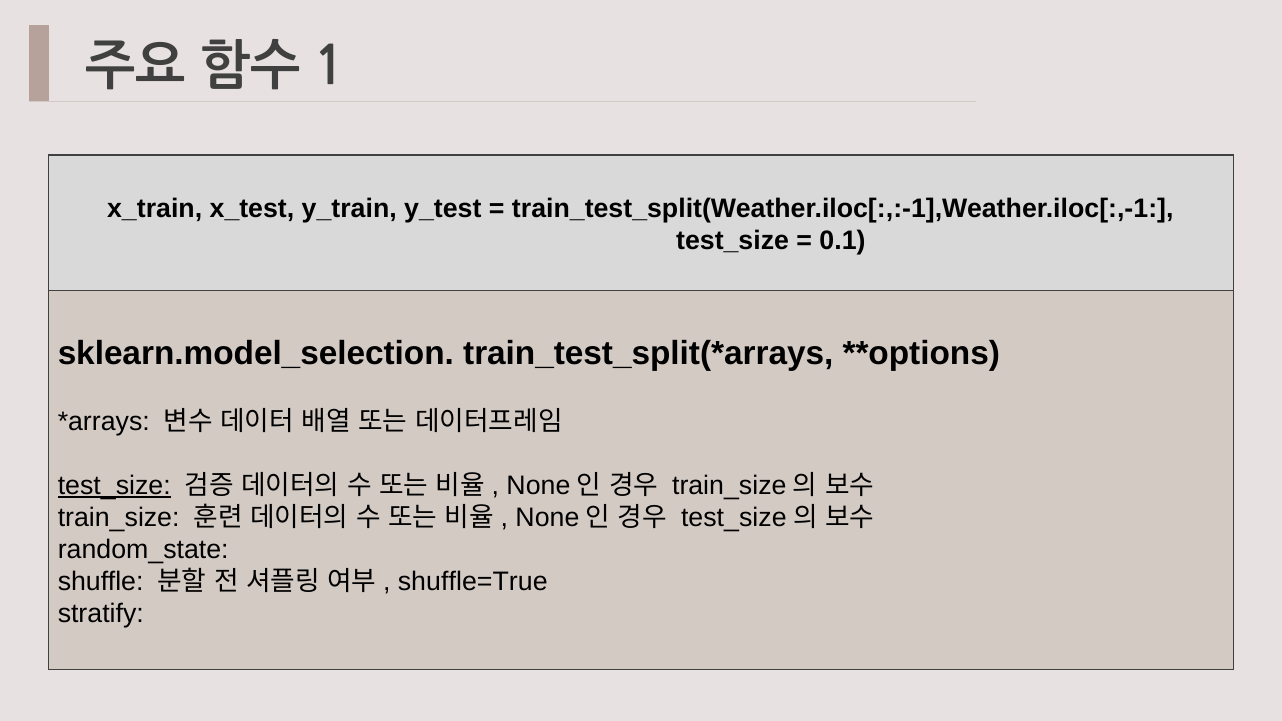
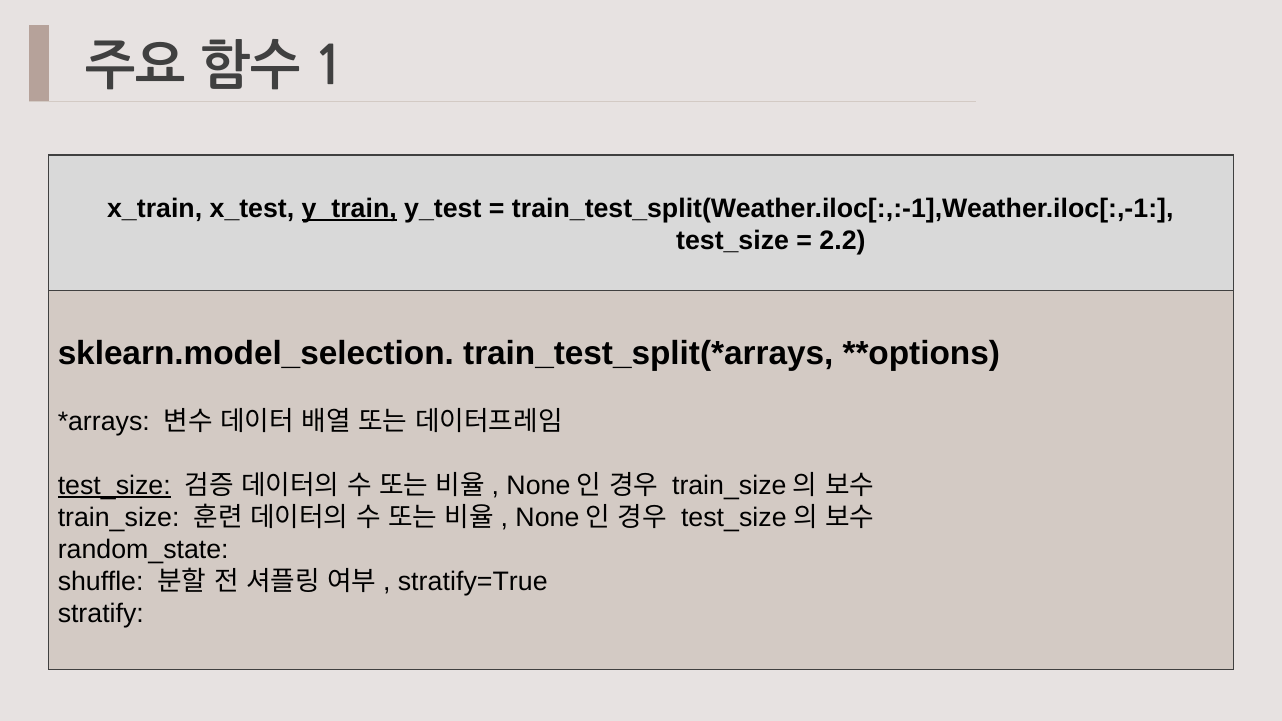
y_train underline: none -> present (349, 208)
0.1: 0.1 -> 2.2 (843, 240)
shuffle=True: shuffle=True -> stratify=True (473, 582)
